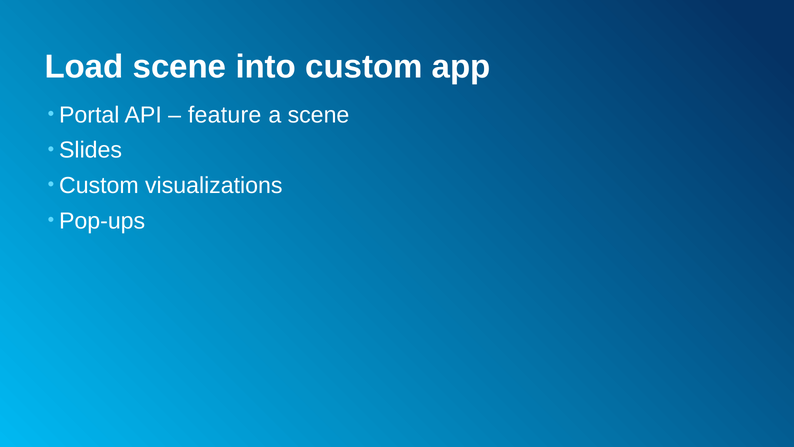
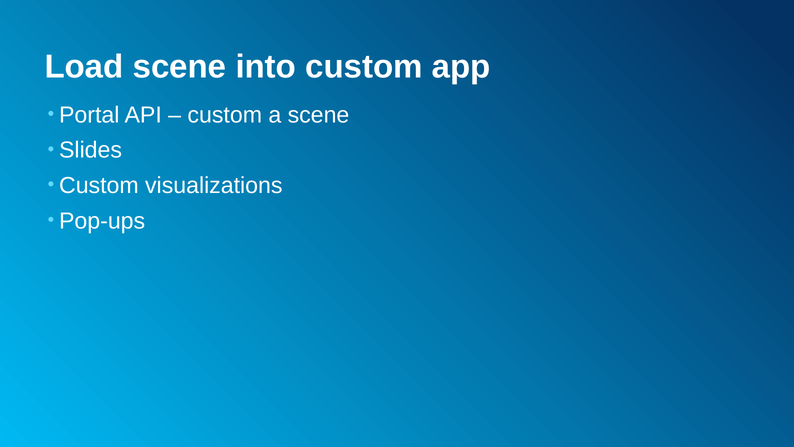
feature: feature -> custom (225, 115)
